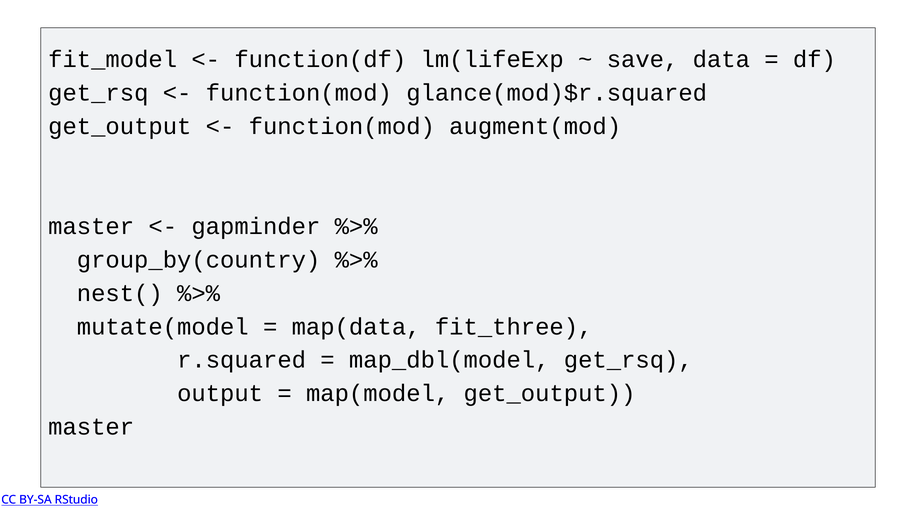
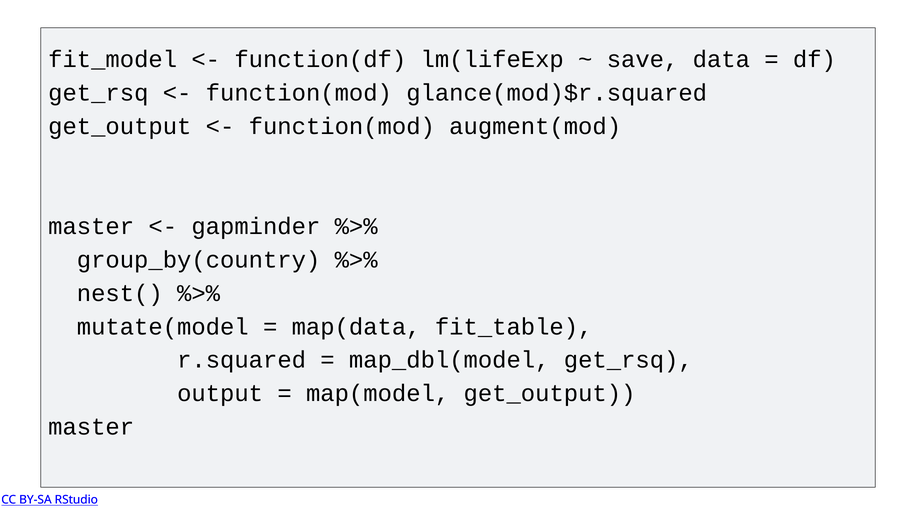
fit_three: fit_three -> fit_table (514, 327)
